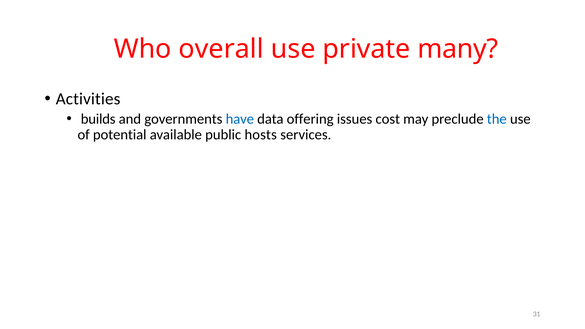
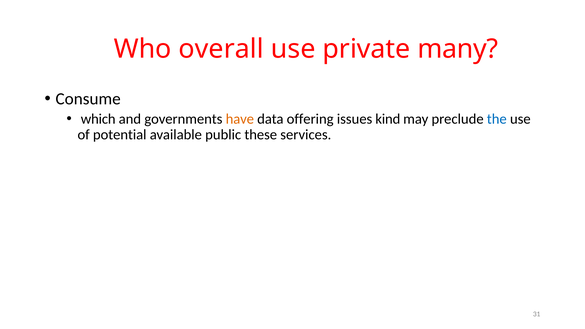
Activities: Activities -> Consume (88, 99)
builds: builds -> which (98, 119)
have colour: blue -> orange (240, 119)
cost: cost -> kind (388, 119)
hosts: hosts -> these (261, 135)
